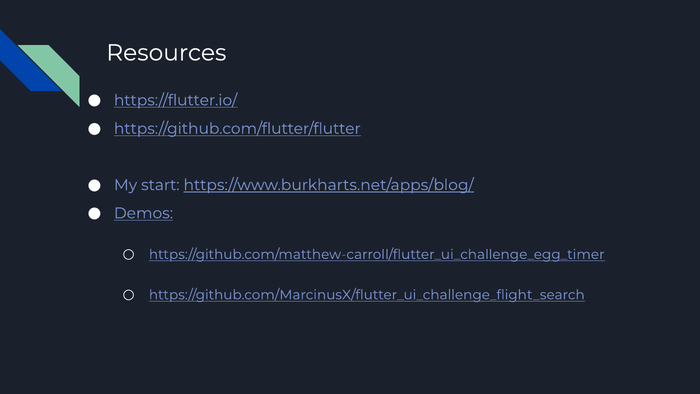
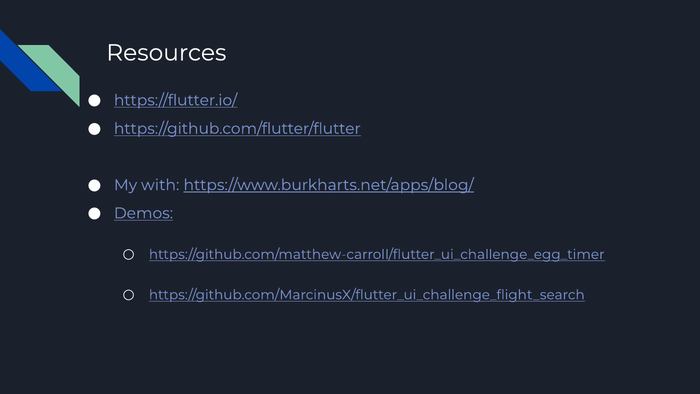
start: start -> with (160, 185)
